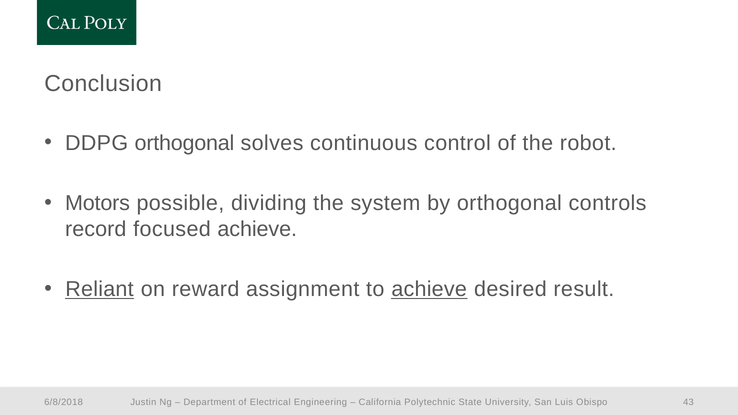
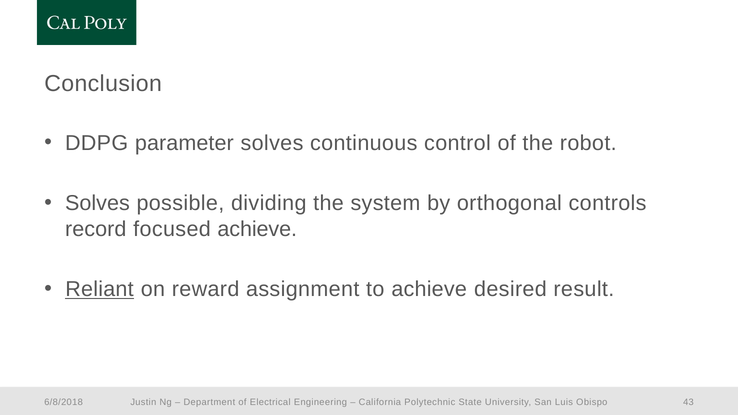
DDPG orthogonal: orthogonal -> parameter (184, 143)
Motors: Motors -> Solves (97, 203)
achieve underline: present -> none (429, 289)
